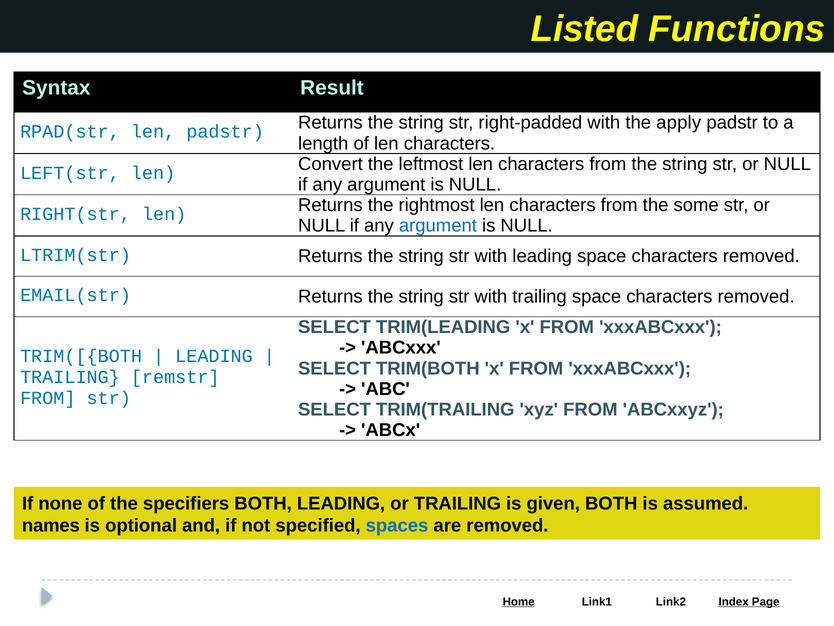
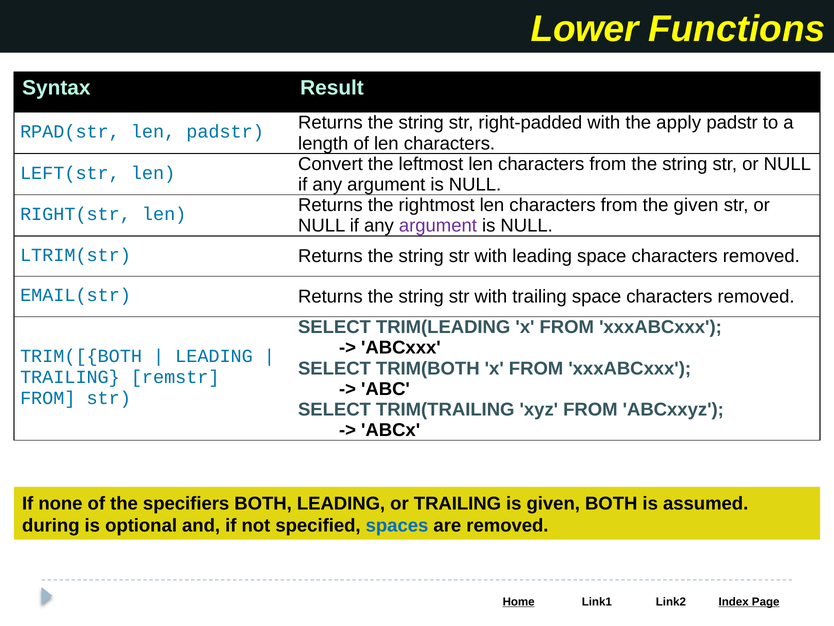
Listed: Listed -> Lower (585, 29)
the some: some -> given (696, 205)
argument colour: blue -> purple (438, 226)
names: names -> during (51, 525)
